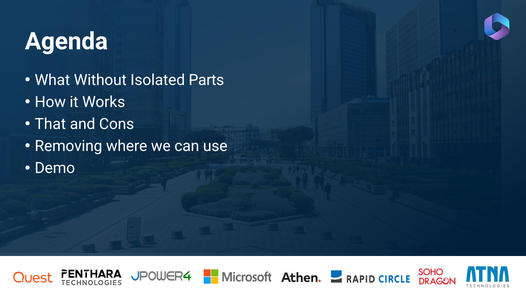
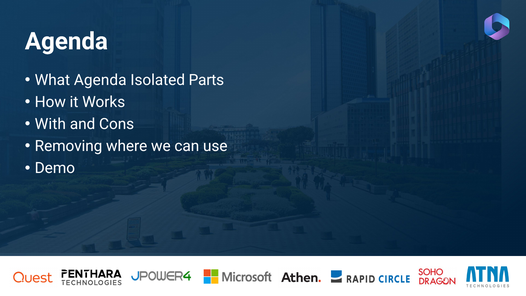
What Without: Without -> Agenda (100, 80)
That: That -> With (50, 124)
